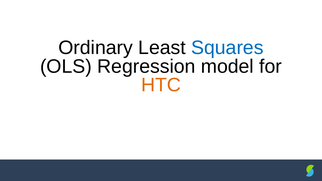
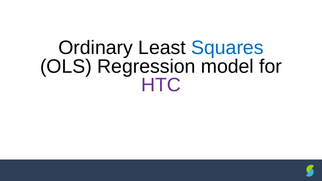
HTC colour: orange -> purple (161, 85)
